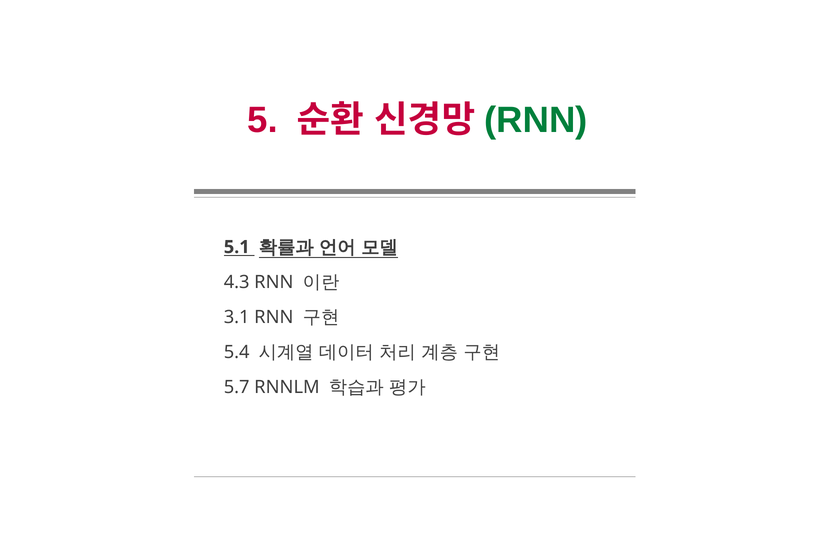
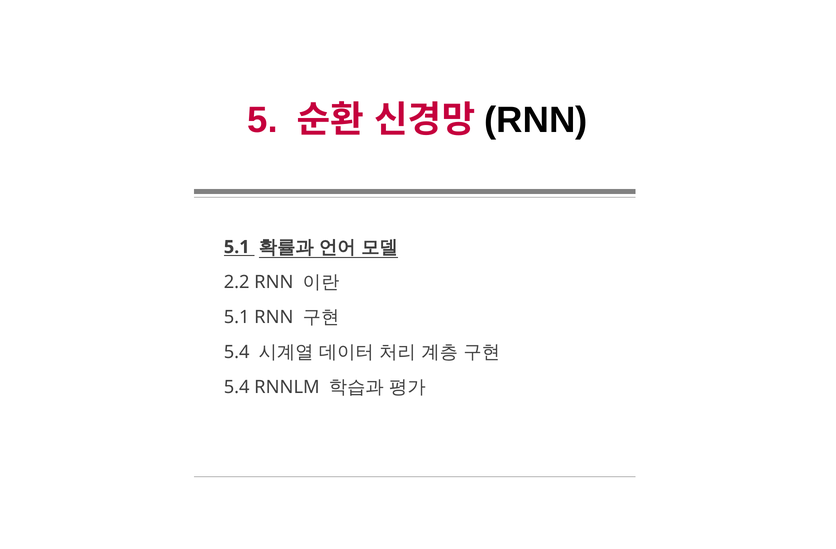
RNN colour: green -> black (536, 120)
4.3: 4.3 -> 2.2 (237, 282)
3.1: 3.1 -> 5.1 (237, 317)
5.7: 5.7 -> 5.4 (237, 387)
